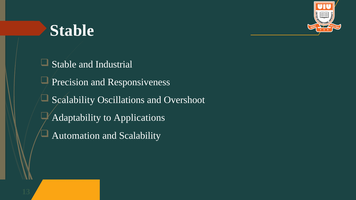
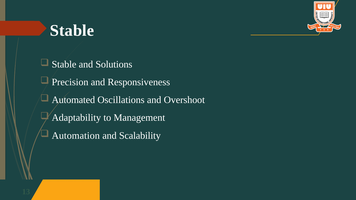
Industrial: Industrial -> Solutions (114, 64)
Scalability: Scalability -> Automated (73, 100)
Applications: Applications -> Management (139, 118)
